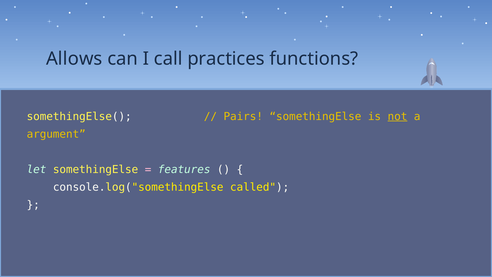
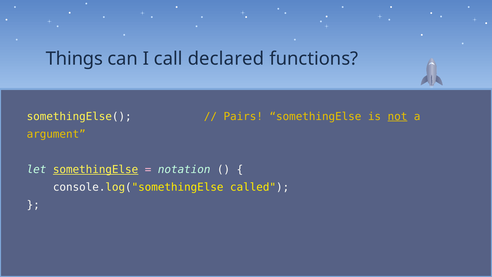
Allows: Allows -> Things (74, 59)
practices: practices -> declared (226, 59)
somethingElse underline: none -> present (96, 169)
features: features -> notation (184, 169)
